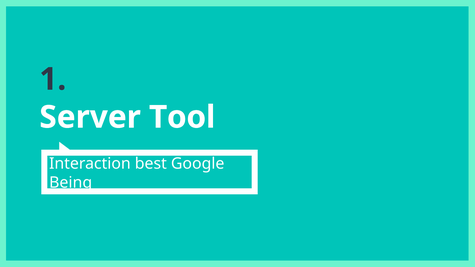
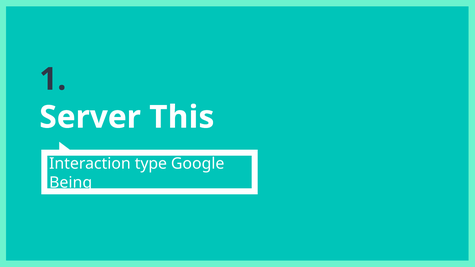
Tool: Tool -> This (182, 117)
best: best -> type (151, 164)
